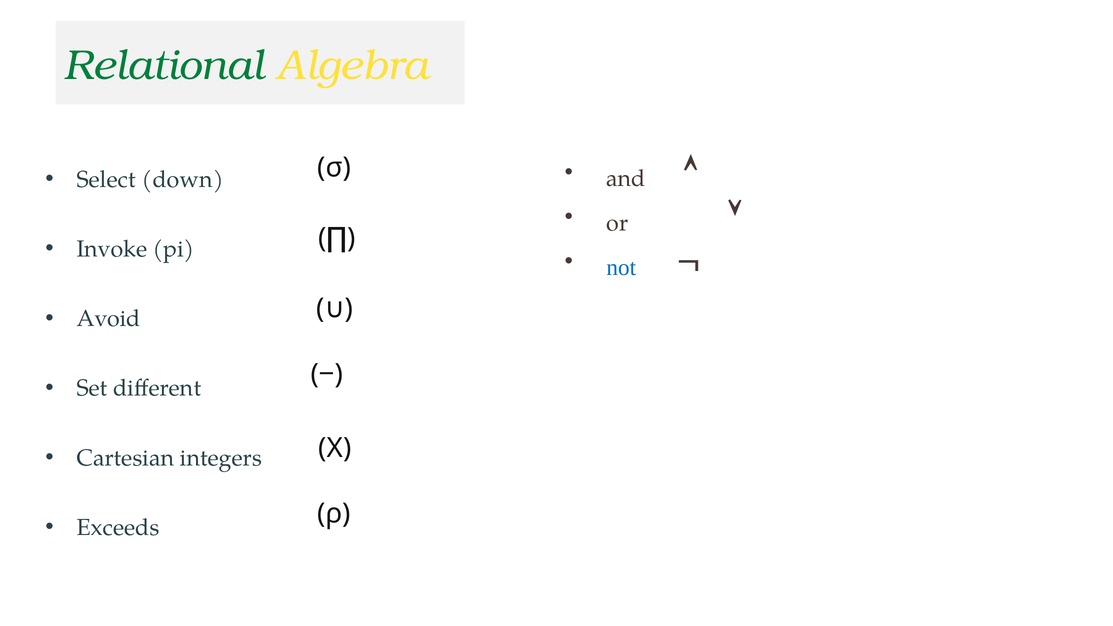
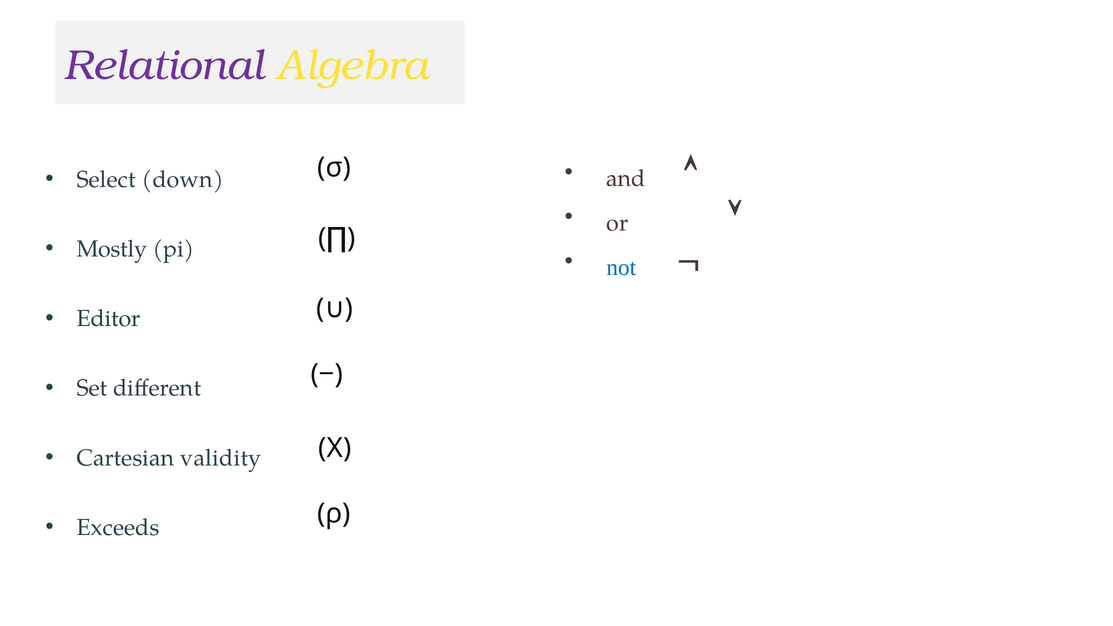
Relational colour: green -> purple (164, 65)
Invoke: Invoke -> Mostly (112, 249)
Avoid: Avoid -> Editor (109, 319)
integers: integers -> validity (221, 458)
